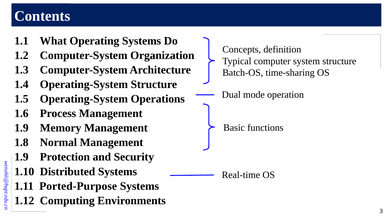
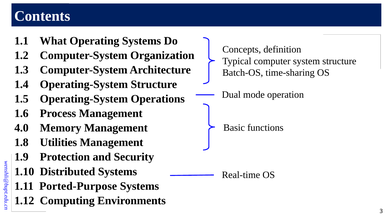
1.9: 1.9 -> 4.0 (21, 128)
Normal: Normal -> Utilities (58, 142)
